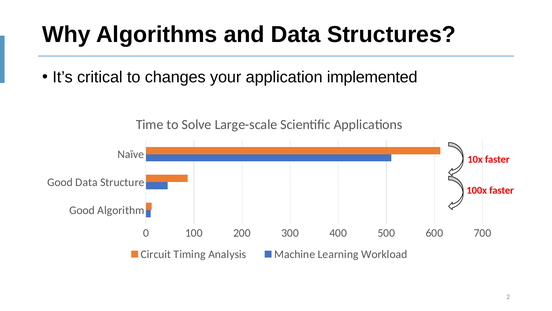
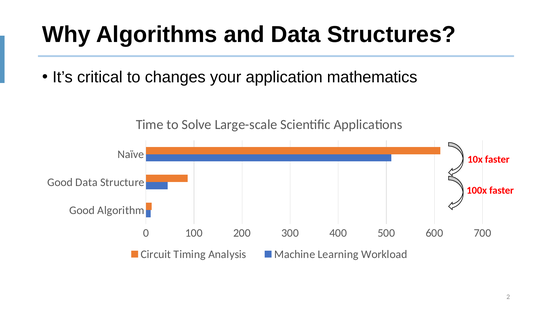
implemented: implemented -> mathematics (372, 77)
